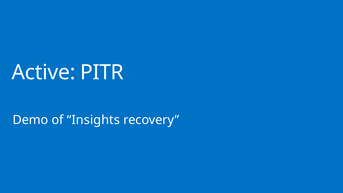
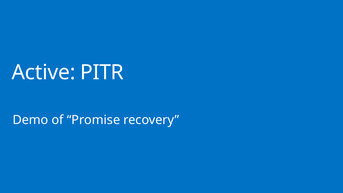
Insights: Insights -> Promise (93, 120)
